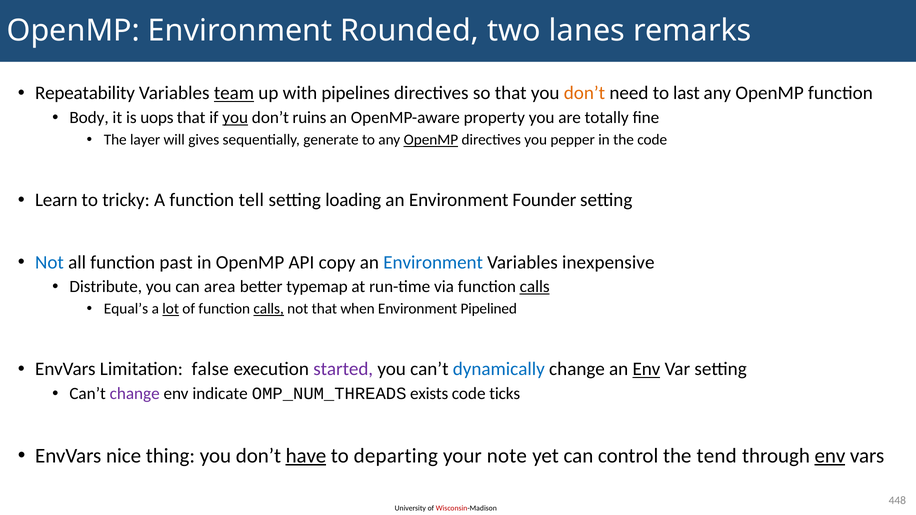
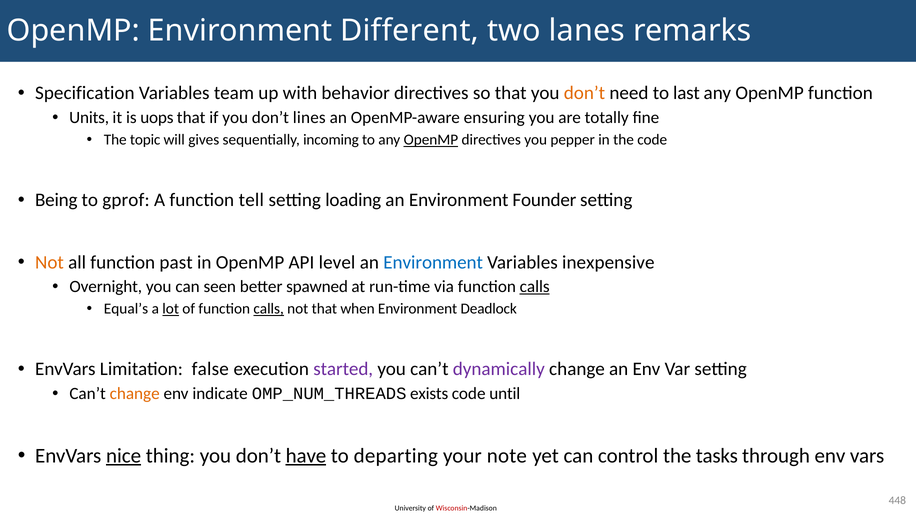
Rounded: Rounded -> Different (410, 31)
Repeatability: Repeatability -> Specification (85, 93)
team underline: present -> none (234, 93)
pipelines: pipelines -> behavior (356, 93)
Body: Body -> Units (89, 118)
you underline: present -> none (235, 118)
ruins: ruins -> lines (309, 118)
property: property -> ensuring (494, 118)
layer: layer -> topic (145, 140)
generate: generate -> incoming (331, 140)
Learn: Learn -> Being (56, 200)
tricky: tricky -> gprof (126, 200)
Not colour: blue -> orange (49, 262)
copy: copy -> level (337, 262)
Distribute: Distribute -> Overnight (106, 287)
area: area -> seen (220, 287)
typemap: typemap -> spawned (317, 287)
Pipelined: Pipelined -> Deadlock (489, 309)
dynamically colour: blue -> purple (499, 369)
Env underline: present -> none (646, 369)
change colour: purple -> orange (135, 394)
ticks: ticks -> until (505, 394)
nice underline: none -> present (124, 456)
tend: tend -> tasks (717, 456)
env underline: present -> none (830, 456)
